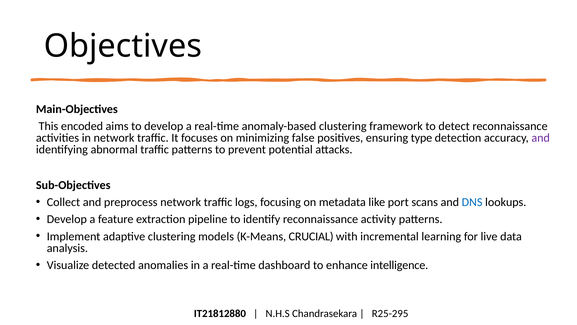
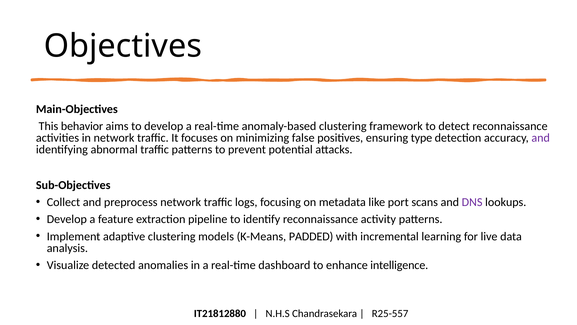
encoded: encoded -> behavior (82, 126)
DNS colour: blue -> purple (472, 202)
CRUCIAL: CRUCIAL -> PADDED (311, 236)
R25-295: R25-295 -> R25-557 (390, 313)
